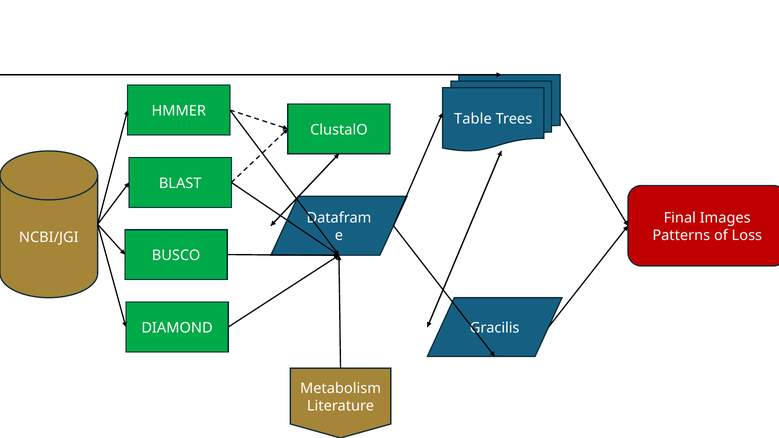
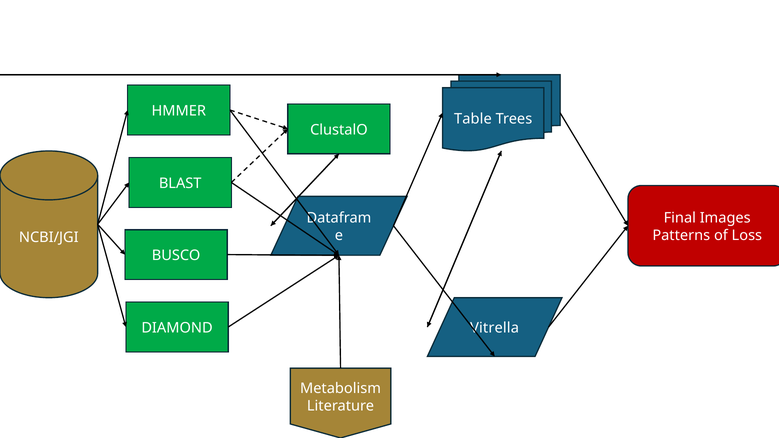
Gracilis: Gracilis -> Vitrella (495, 328)
